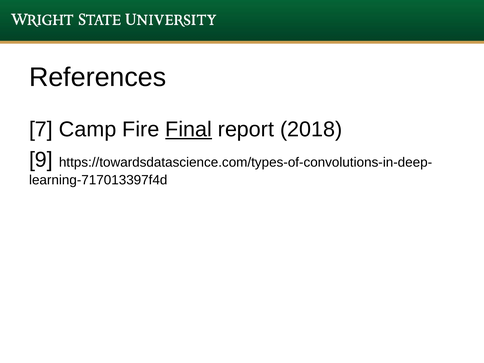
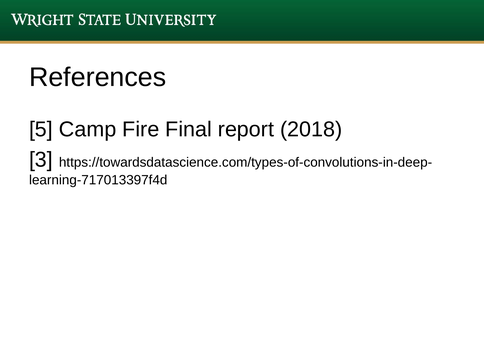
7: 7 -> 5 (41, 129)
Final underline: present -> none (189, 129)
9: 9 -> 3 (41, 160)
